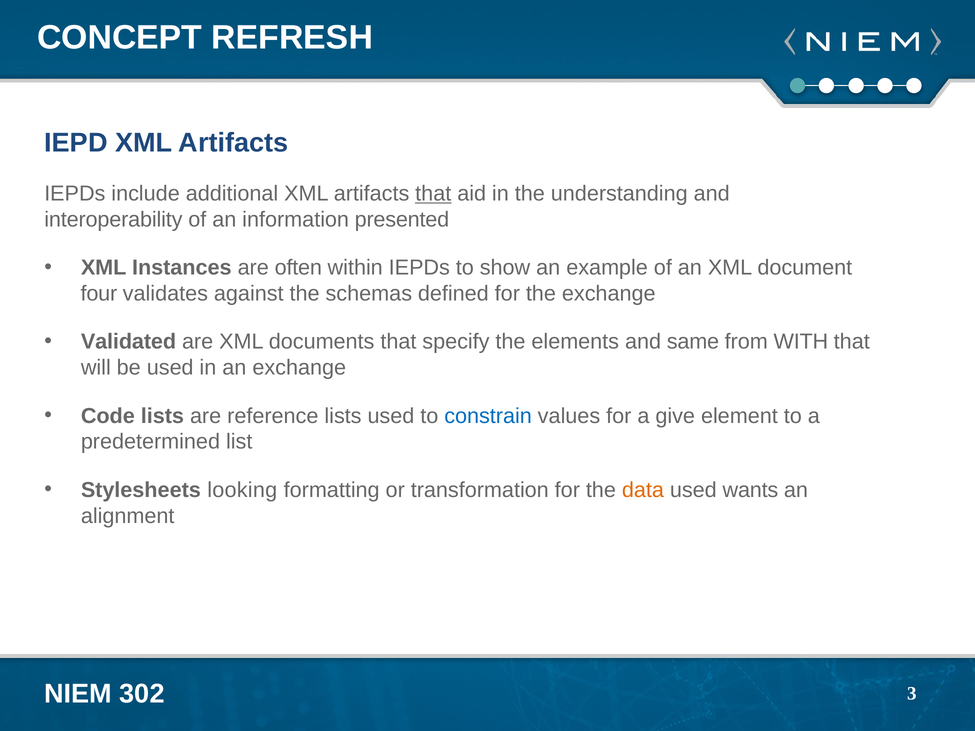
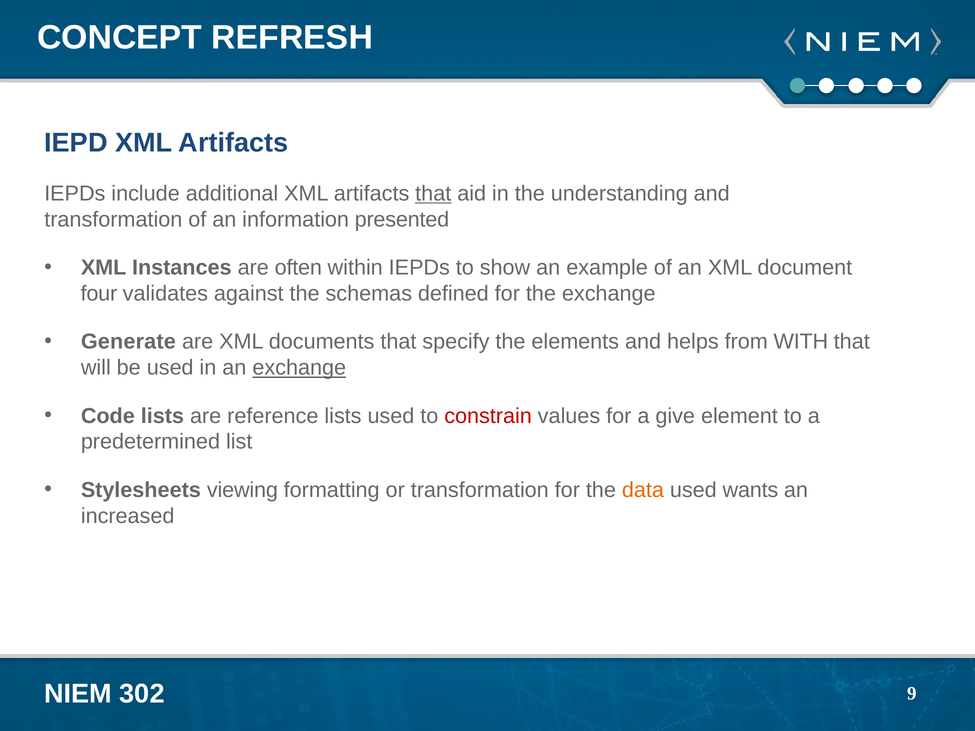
interoperability: interoperability -> transformation (113, 220)
Validated: Validated -> Generate (128, 342)
same: same -> helps (693, 342)
exchange underline: none -> present (299, 368)
constrain colour: blue -> red (488, 416)
looking: looking -> viewing (242, 490)
alignment: alignment -> increased (128, 516)
3: 3 -> 9 (912, 694)
